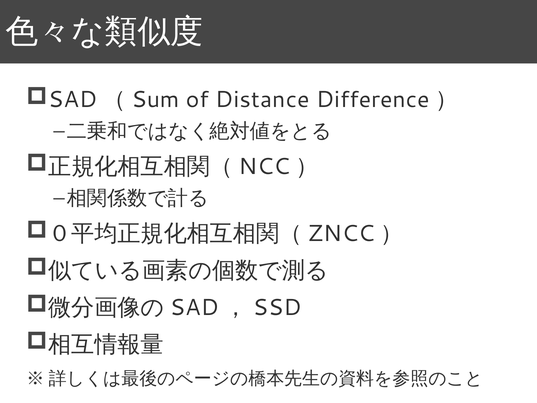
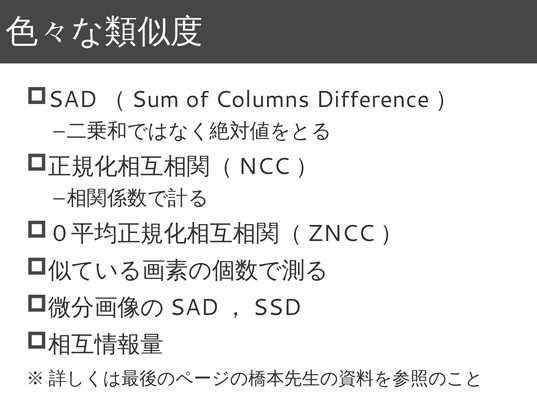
Distance: Distance -> Columns (262, 100)
